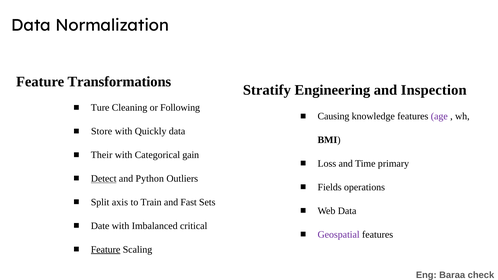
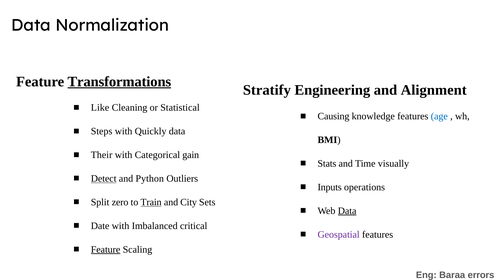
Transformations underline: none -> present (119, 82)
Inspection: Inspection -> Alignment (434, 90)
Ture: Ture -> Like (100, 108)
Following: Following -> Statistical (180, 108)
age colour: purple -> blue (439, 116)
Store: Store -> Steps (102, 131)
Loss: Loss -> Stats (327, 164)
primary: primary -> visually (393, 164)
Fields: Fields -> Inputs (330, 187)
axis: axis -> zero (120, 202)
Train underline: none -> present (151, 202)
Fast: Fast -> City (189, 202)
Data underline: none -> present (347, 211)
check: check -> errors (481, 275)
